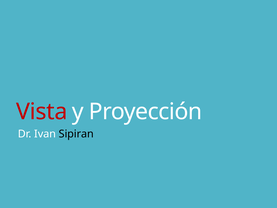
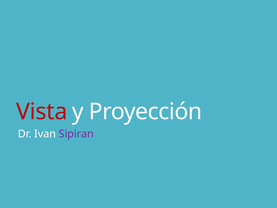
Sipiran colour: black -> purple (76, 134)
